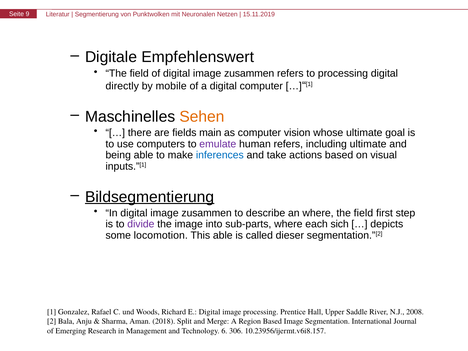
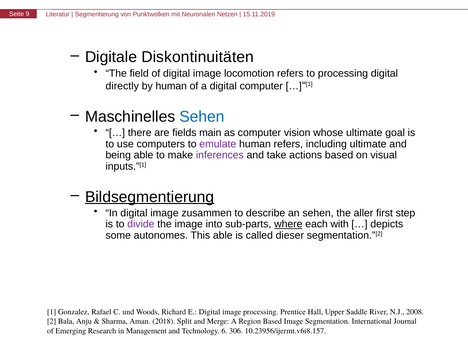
Empfehlenswert: Empfehlenswert -> Diskontinuitäten (198, 57)
of digital image zusammen: zusammen -> locomotion (249, 74)
by mobile: mobile -> human (171, 86)
Sehen colour: orange -> blue (202, 117)
inferences colour: blue -> purple (220, 155)
an where: where -> sehen (318, 213)
field: field -> aller (364, 213)
where underline: none -> present (288, 224)
sich: sich -> with (340, 224)
locomotion: locomotion -> autonomes (161, 235)
